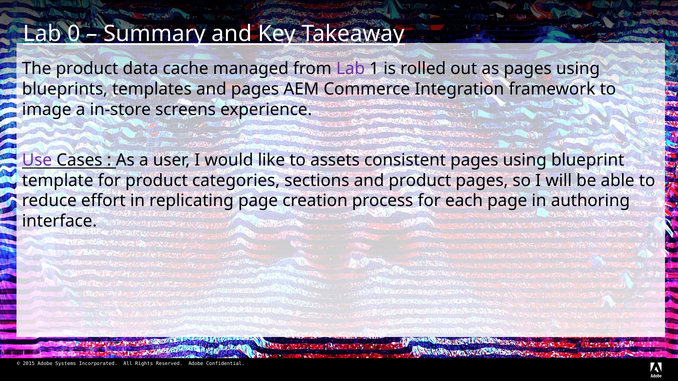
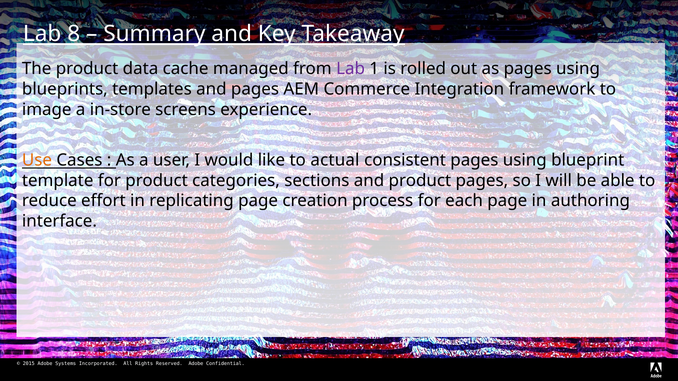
0: 0 -> 8 (74, 34)
Use colour: purple -> orange (37, 160)
assets: assets -> actual (335, 160)
